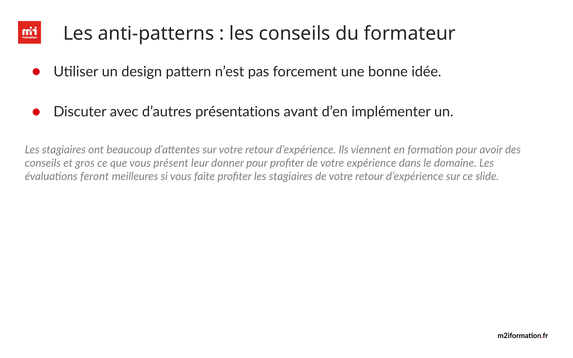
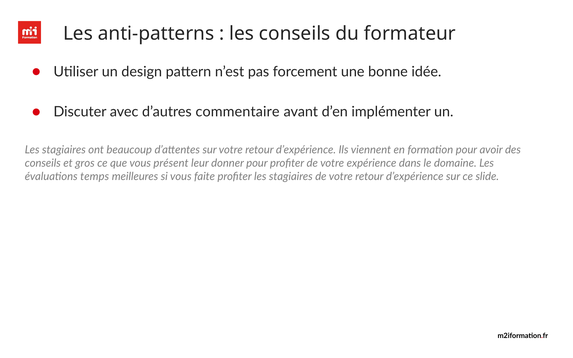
présentations: présentations -> commentaire (238, 112)
feront: feront -> temps (95, 177)
